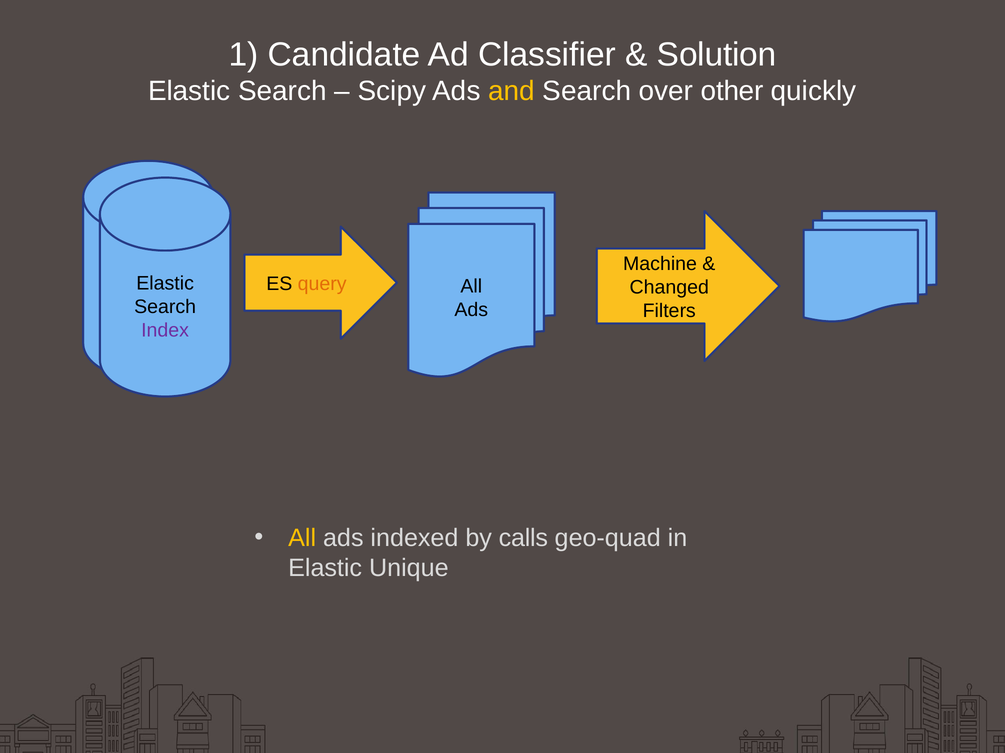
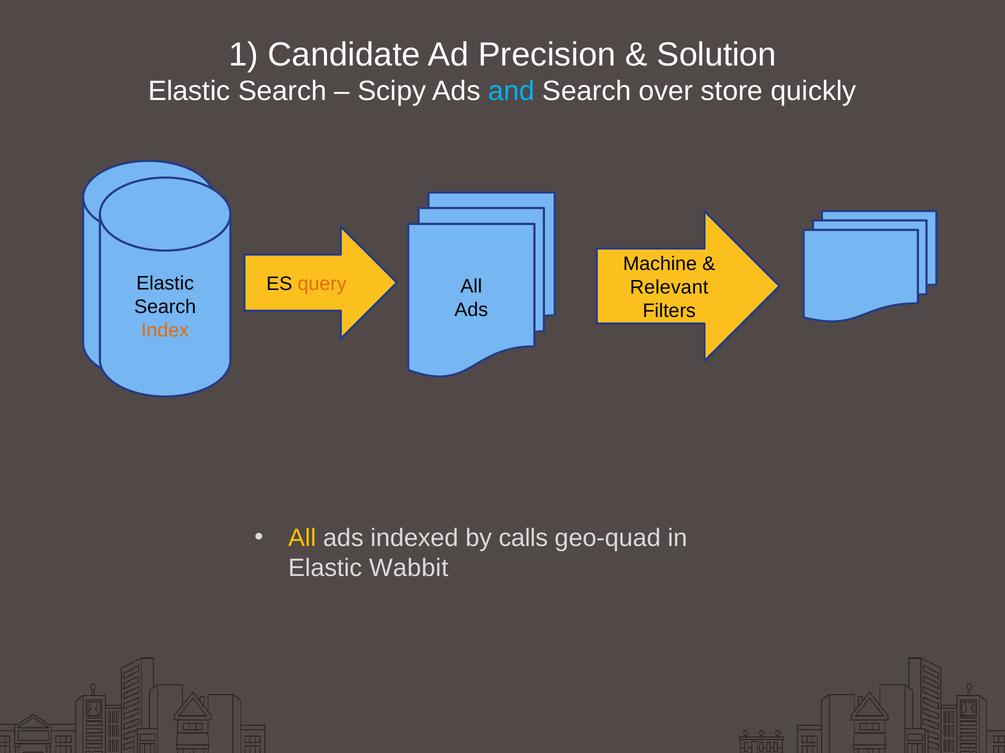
Classifier: Classifier -> Precision (547, 55)
and colour: yellow -> light blue (511, 91)
other: other -> store (732, 91)
Changed: Changed -> Relevant (669, 288)
Index colour: purple -> orange (165, 330)
Unique: Unique -> Wabbit (409, 568)
